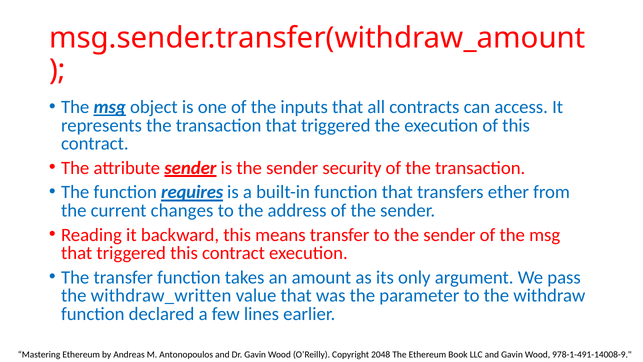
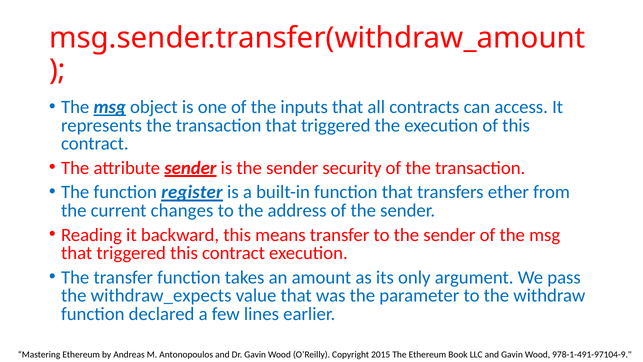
requires: requires -> register (192, 192)
withdraw_written: withdraw_written -> withdraw_expects (161, 295)
2048: 2048 -> 2015 (381, 354)
978-1-491-14008-9: 978-1-491-14008-9 -> 978-1-491-97104-9 (592, 354)
